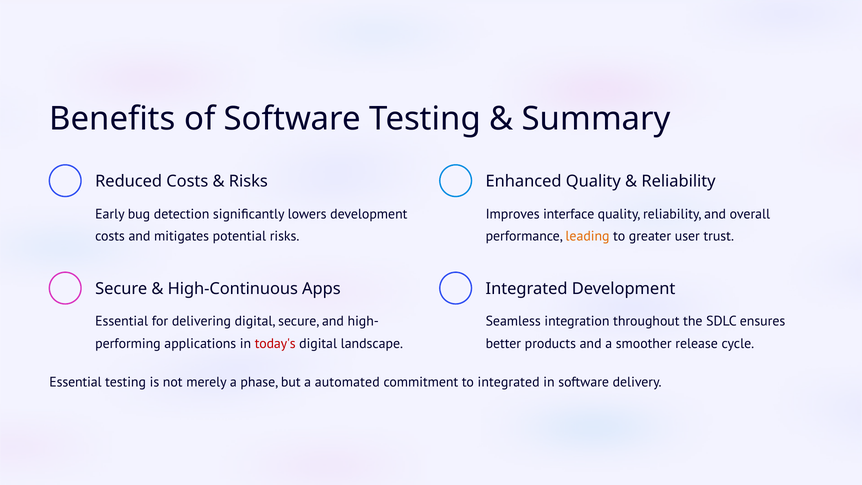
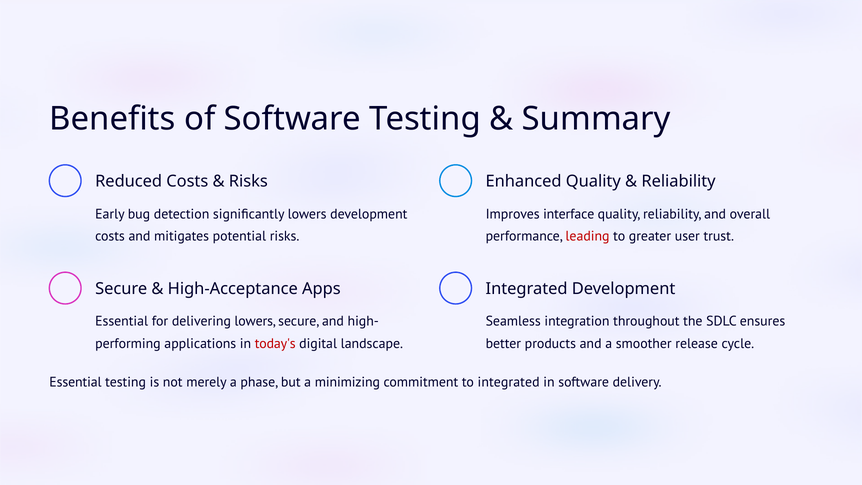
leading colour: orange -> red (587, 236)
High-Continuous: High-Continuous -> High-Acceptance (233, 289)
delivering digital: digital -> lowers (255, 321)
automated: automated -> minimizing (347, 382)
